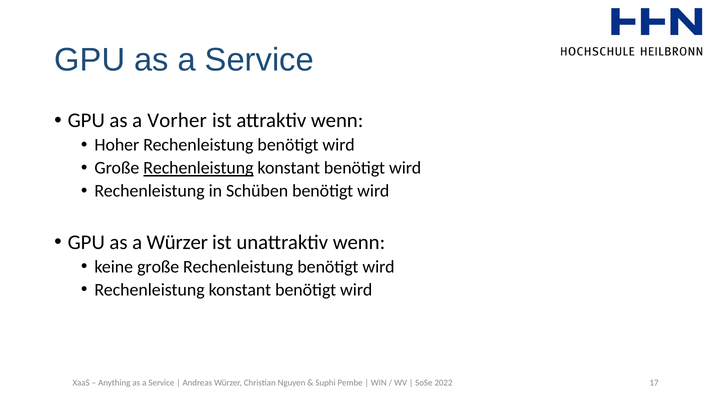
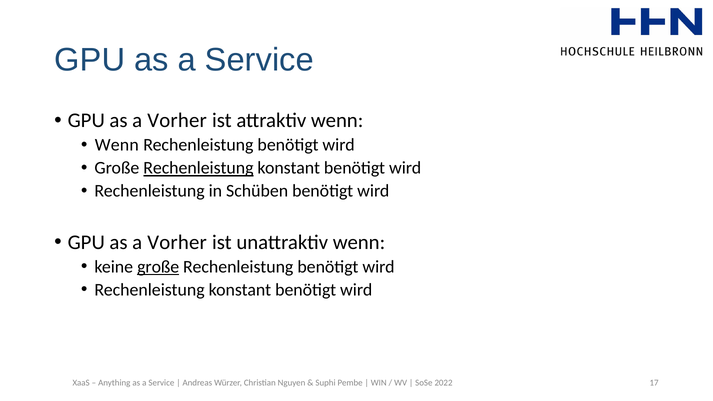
Hoher: Hoher -> Wenn (117, 145)
Würzer: Würzer -> Vorher (177, 242)
große underline: none -> present (158, 267)
